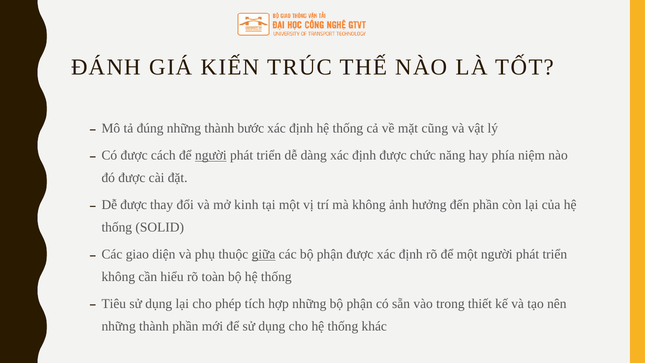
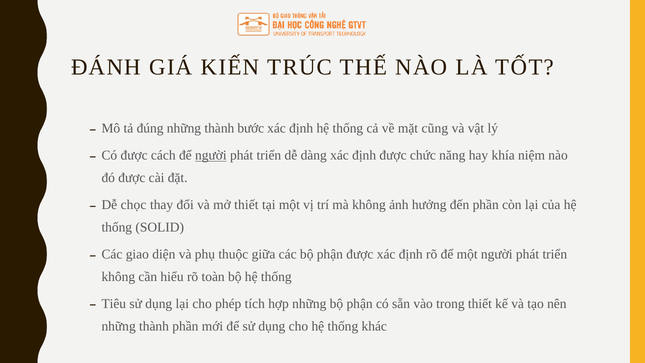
phía: phía -> khía (503, 155)
Dễ được: được -> chọc (134, 205)
mở kinh: kinh -> thiết (246, 205)
giữa underline: present -> none (264, 254)
